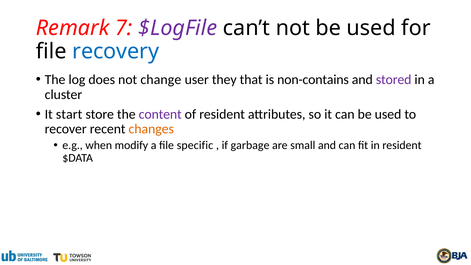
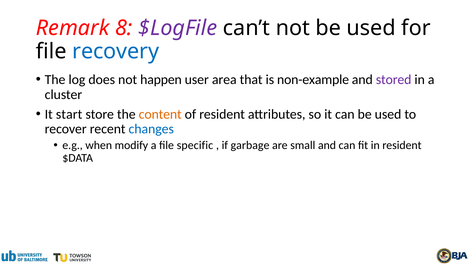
7: 7 -> 8 (124, 28)
change: change -> happen (161, 80)
they: they -> area (224, 80)
non-contains: non-contains -> non-example (313, 80)
content colour: purple -> orange (160, 114)
changes colour: orange -> blue (151, 129)
